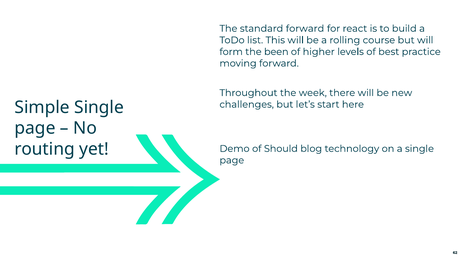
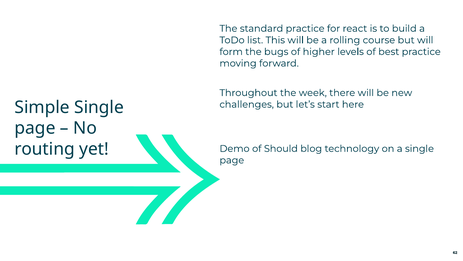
standard forward: forward -> practice (305, 28)
been: been -> bugs (276, 52)
